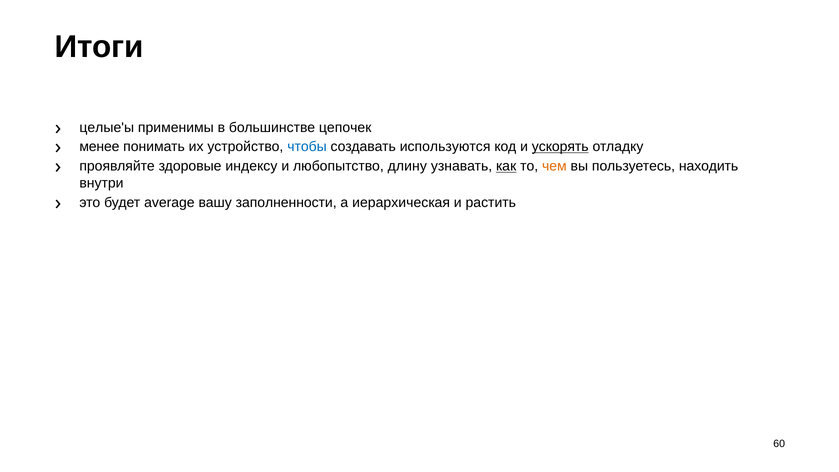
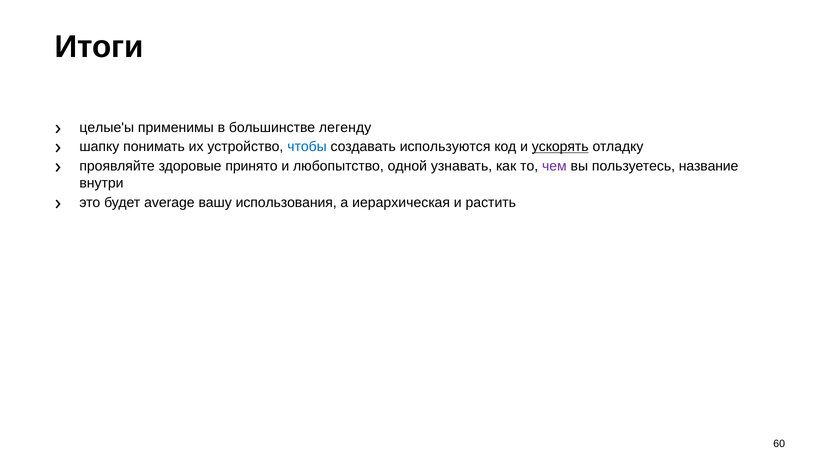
цепочек: цепочек -> легенду (345, 127)
менее: менее -> шапку (99, 147)
индексу: индексу -> принято (251, 166)
длину: длину -> одной (407, 166)
как underline: present -> none (506, 166)
чем colour: orange -> purple (554, 166)
находить: находить -> название (709, 166)
заполненности: заполненности -> использования (286, 202)
